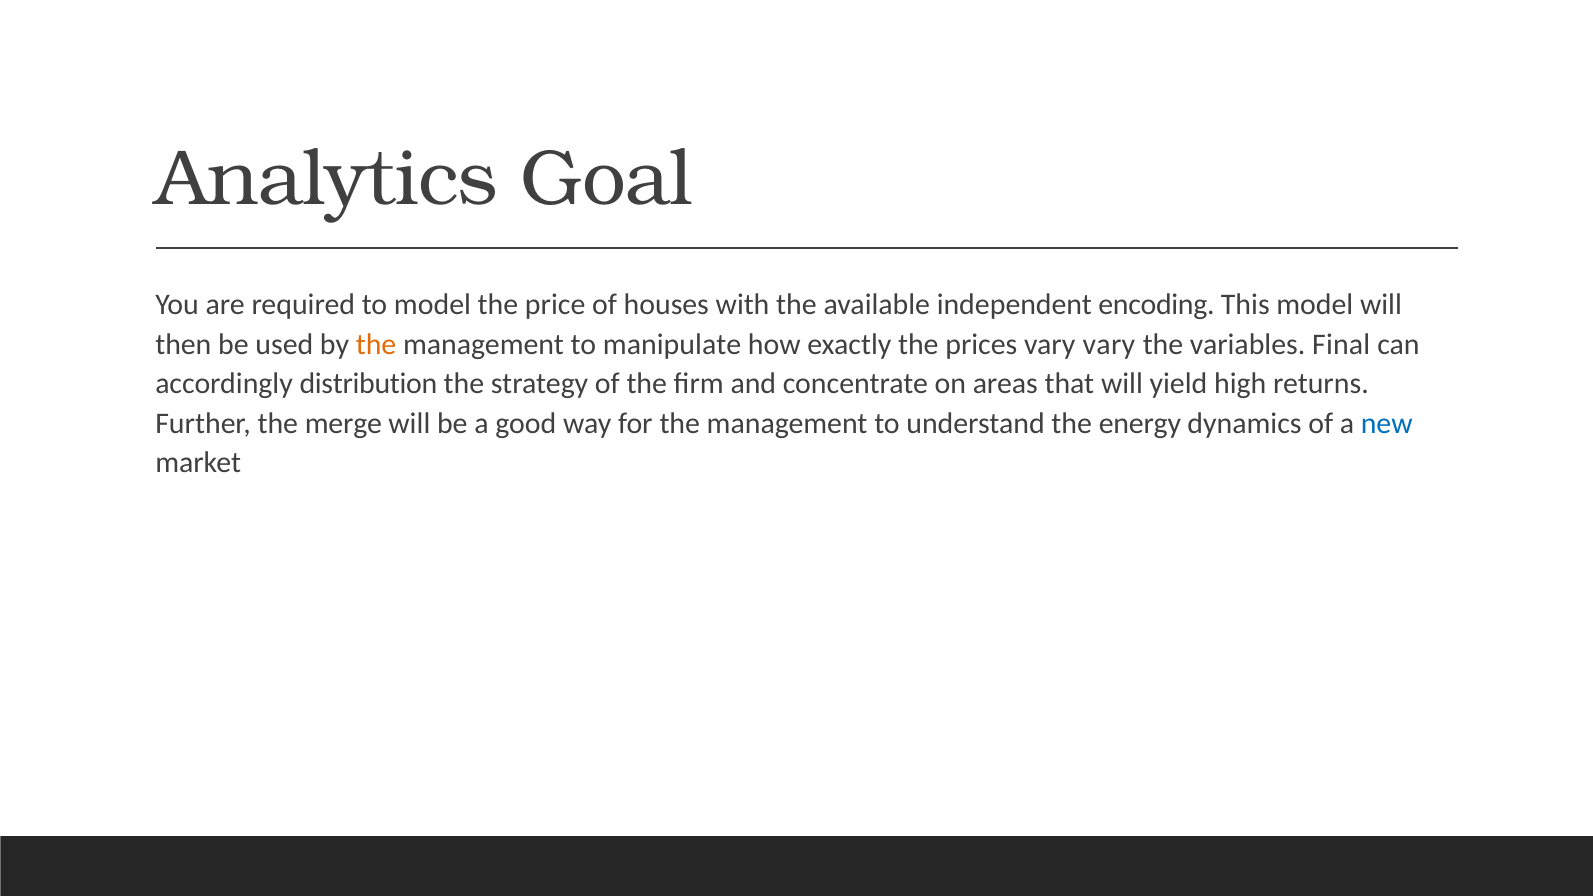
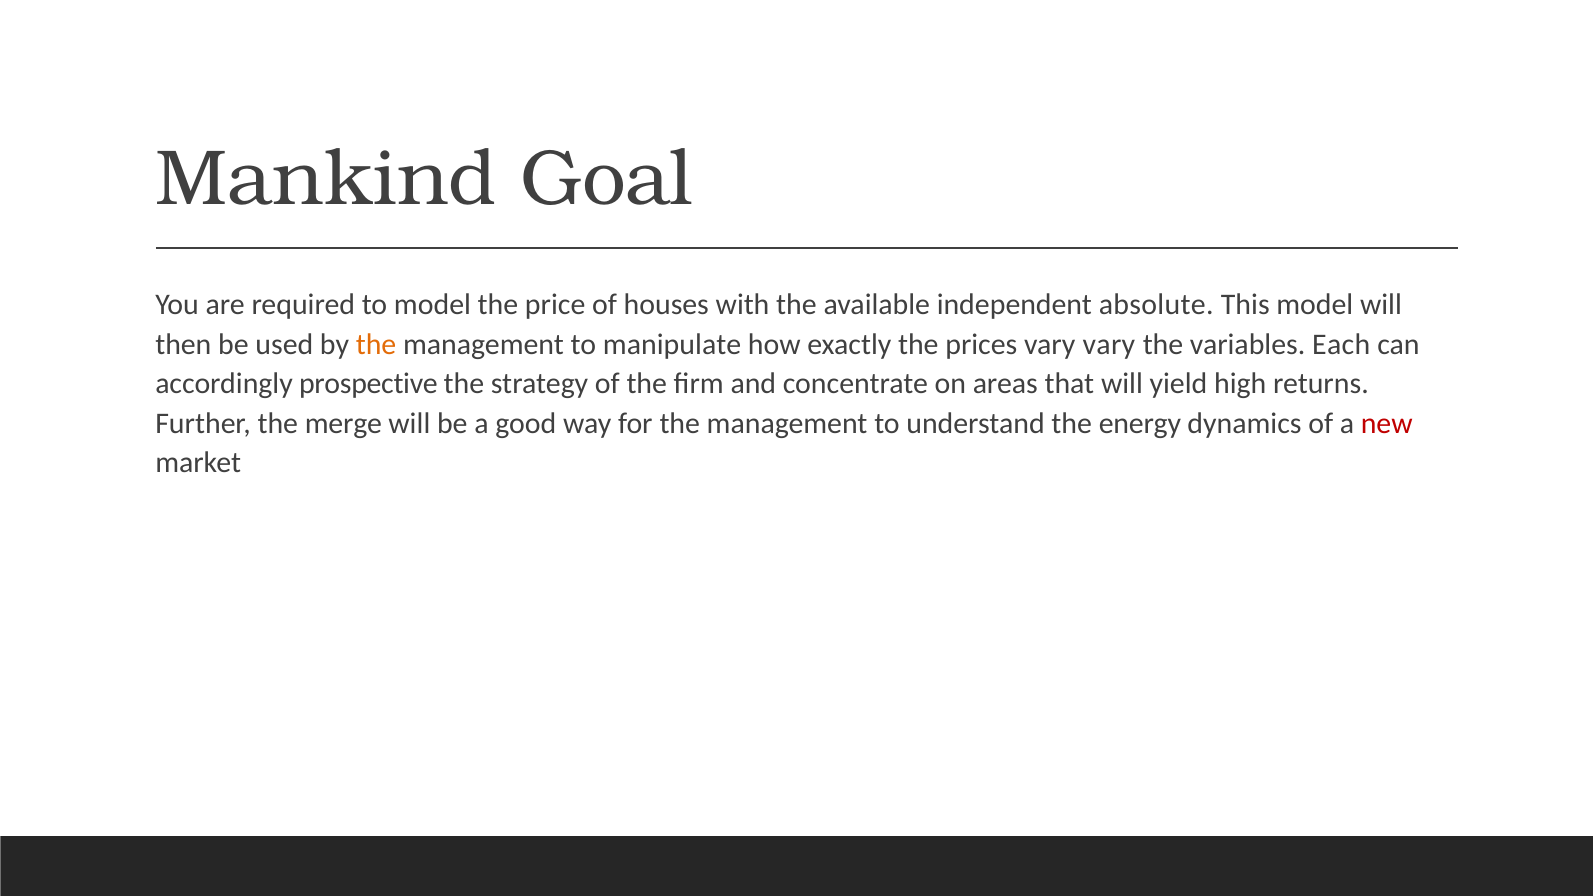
Analytics: Analytics -> Mankind (326, 178)
encoding: encoding -> absolute (1156, 305)
Final: Final -> Each (1341, 344)
distribution: distribution -> prospective (368, 384)
new colour: blue -> red (1387, 423)
